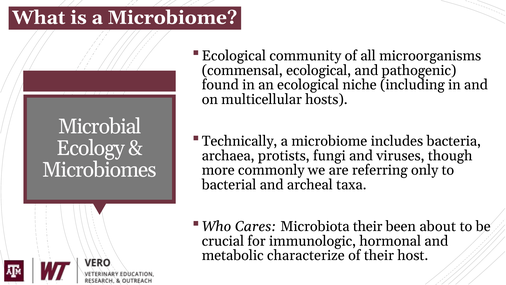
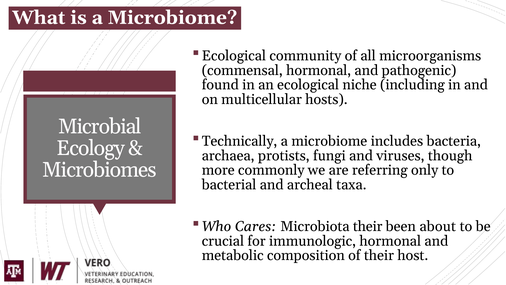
commensal ecological: ecological -> hormonal (319, 70)
characterize: characterize -> composition (306, 255)
